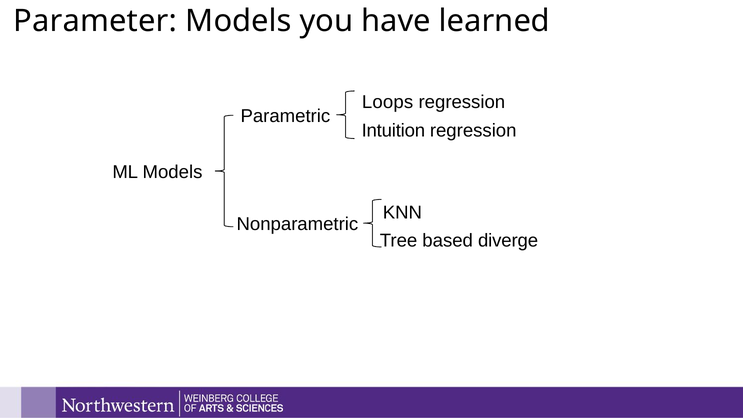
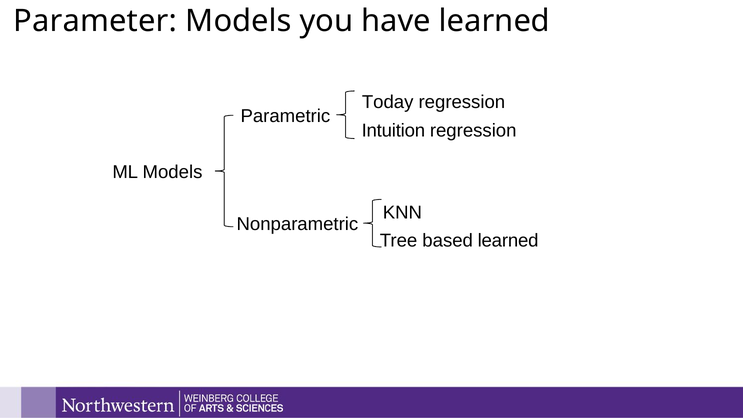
Loops: Loops -> Today (388, 102)
based diverge: diverge -> learned (508, 241)
